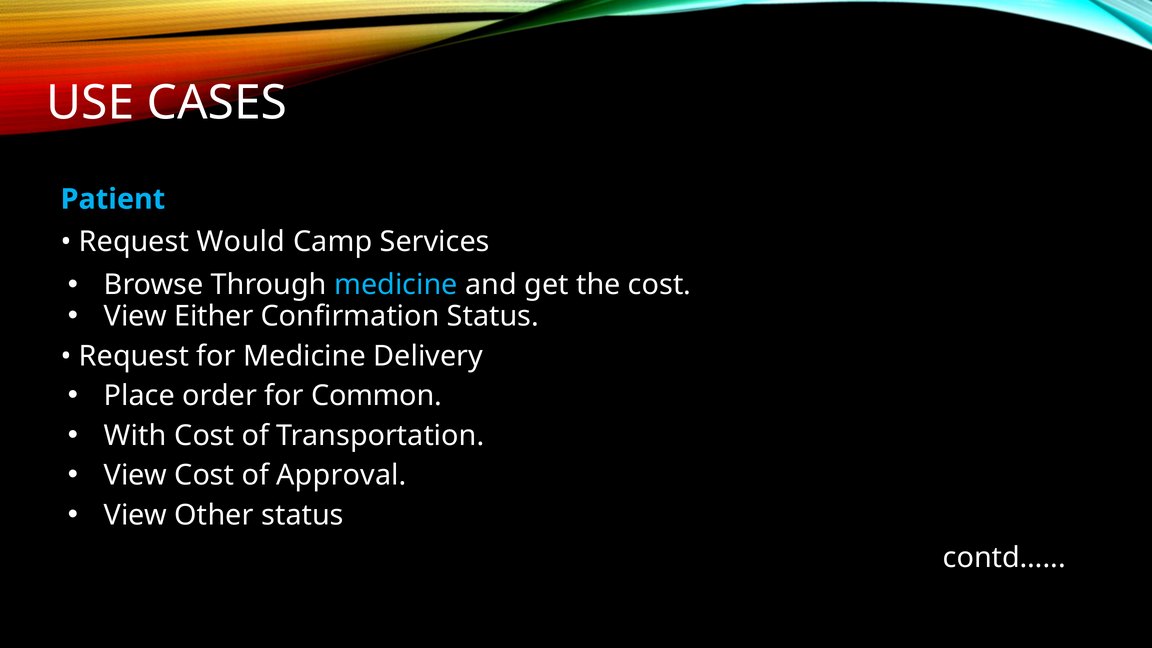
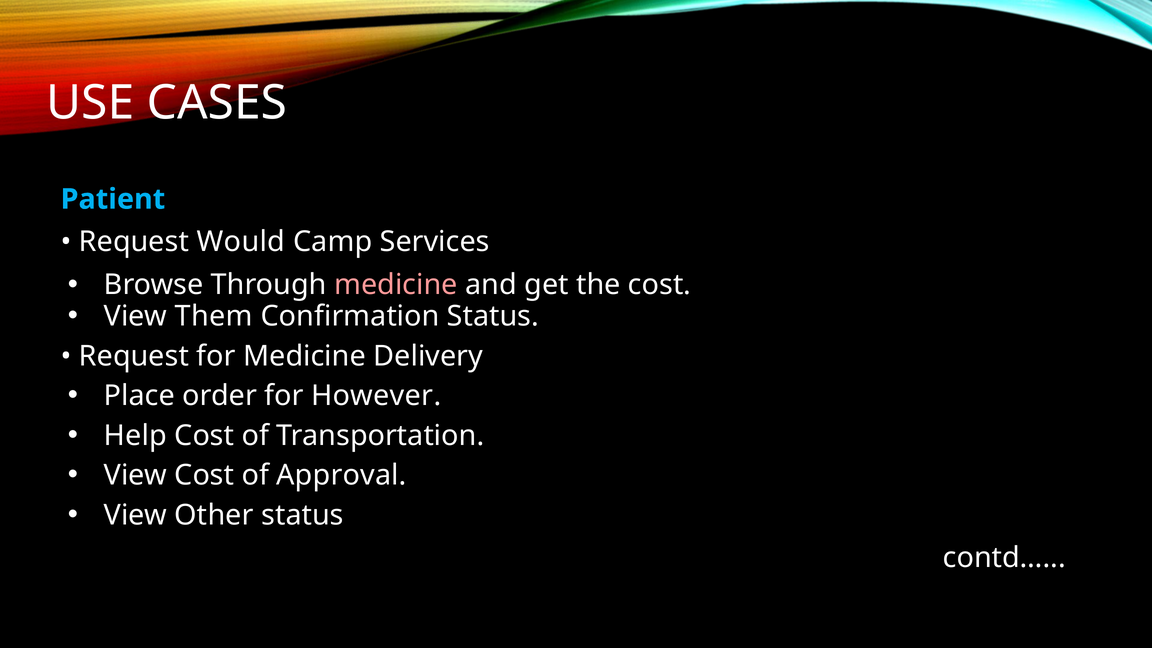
medicine colour: light blue -> pink (396, 285)
Either: Either -> Them (214, 316)
Common: Common -> However (376, 396)
With: With -> Help (135, 436)
